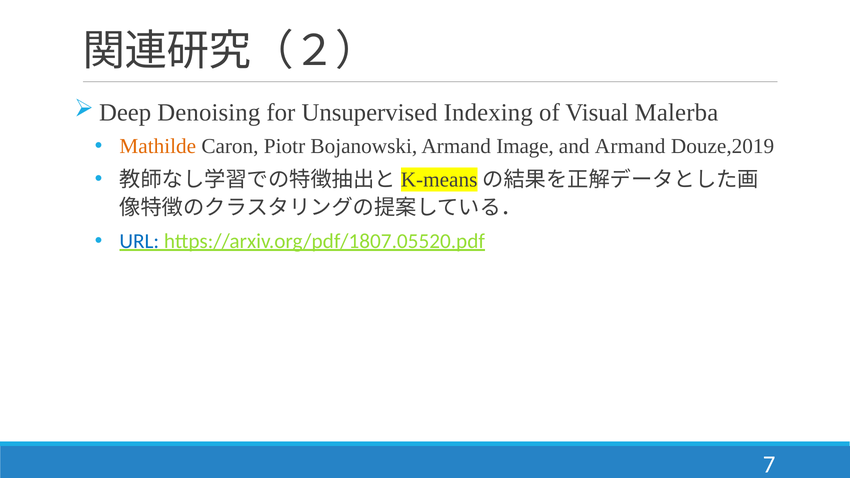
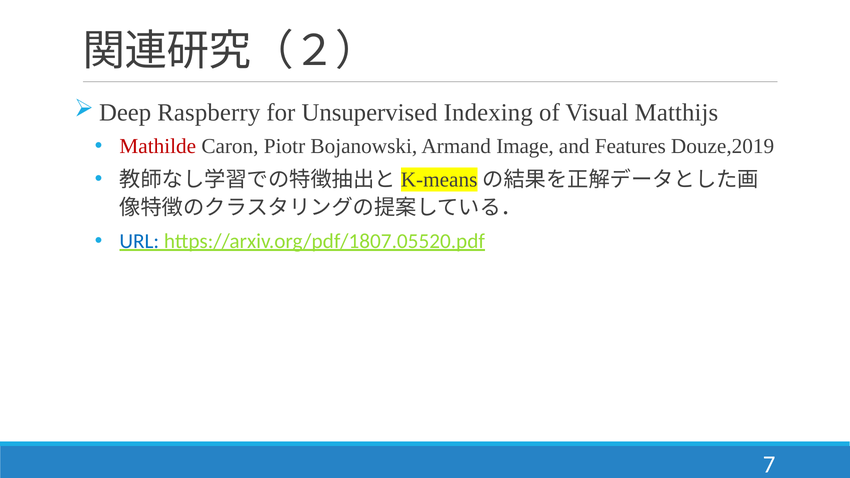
Denoising: Denoising -> Raspberry (209, 113)
Malerba: Malerba -> Matthijs (676, 113)
Mathilde colour: orange -> red (158, 146)
and Armand: Armand -> Features (630, 146)
